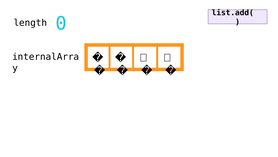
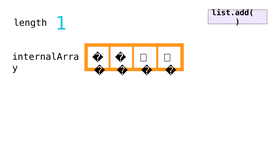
0: 0 -> 1 (61, 23)
